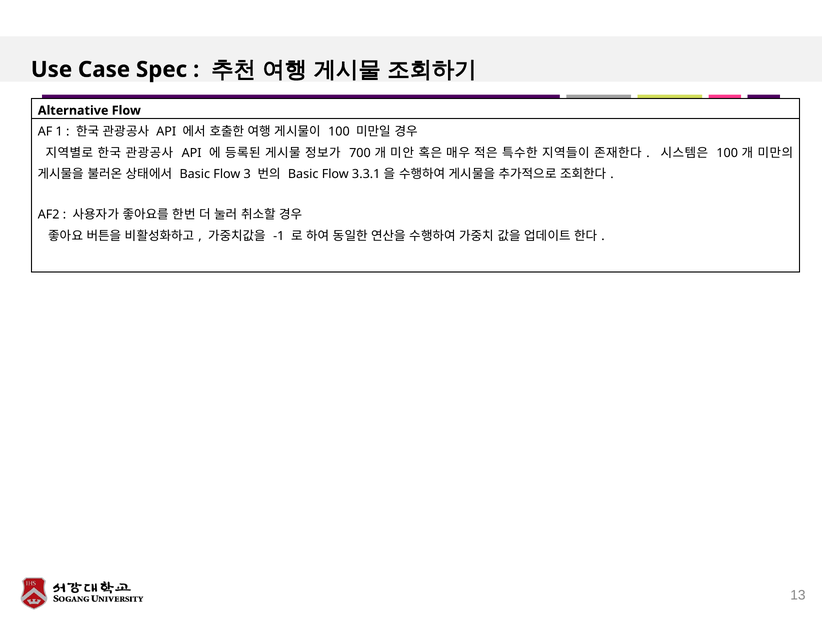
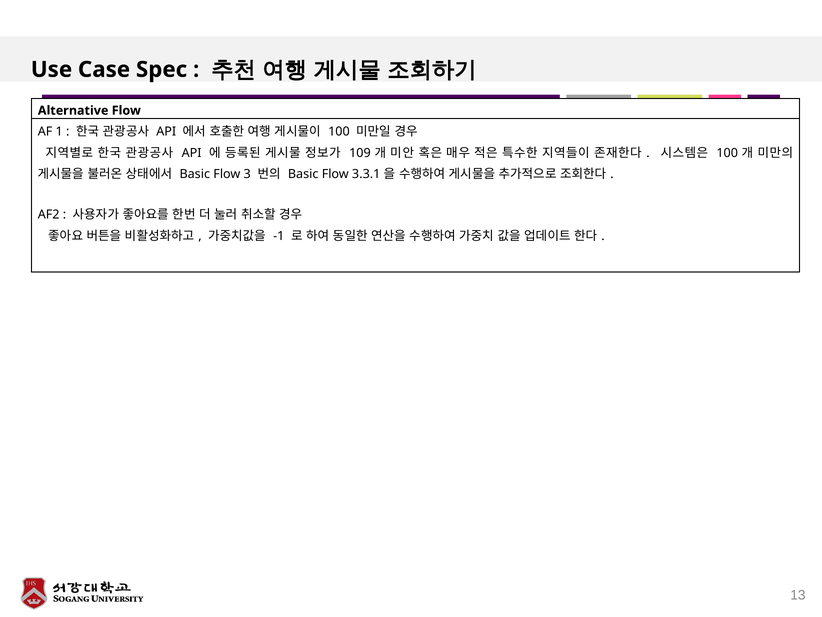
700: 700 -> 109 (360, 153)
